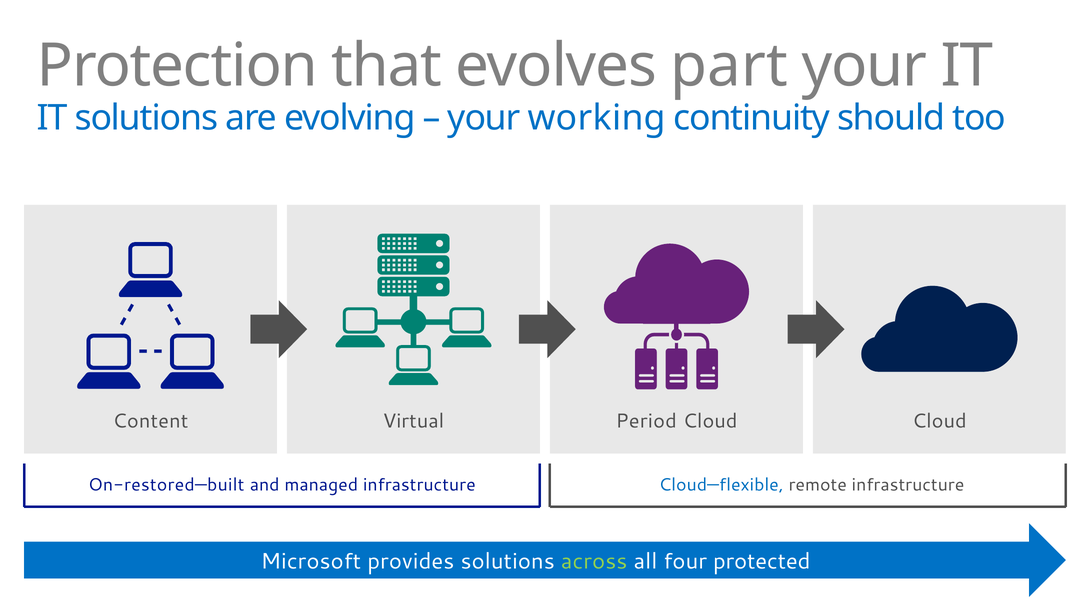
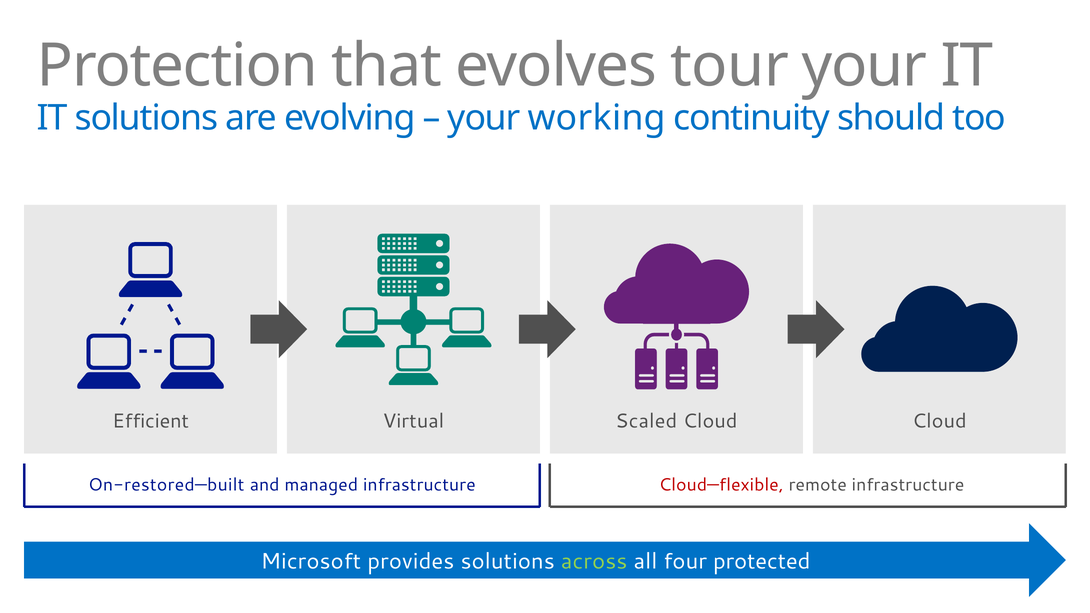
part: part -> tour (730, 66)
Content: Content -> Efficient (151, 421)
Period: Period -> Scaled (646, 421)
Cloud—flexible colour: blue -> red (721, 485)
